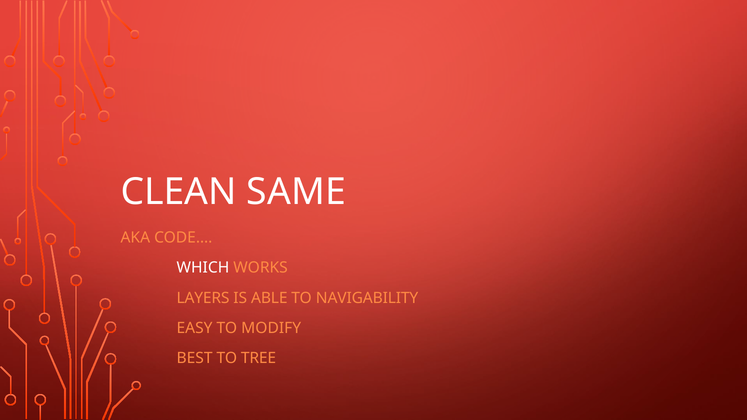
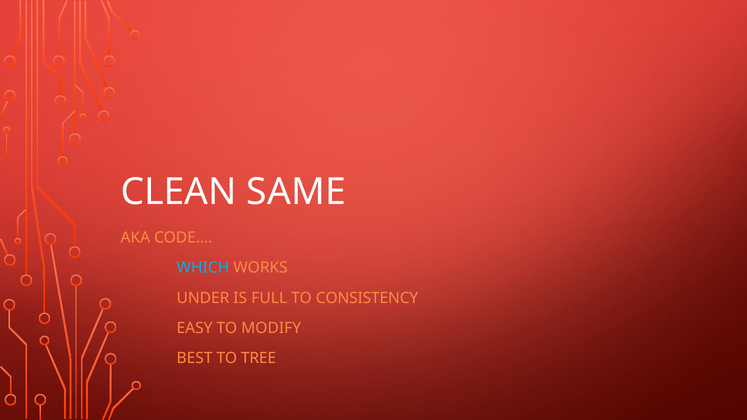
WHICH colour: white -> light blue (203, 268)
LAYERS: LAYERS -> UNDER (203, 298)
ABLE: ABLE -> FULL (269, 298)
NAVIGABILITY: NAVIGABILITY -> CONSISTENCY (367, 298)
